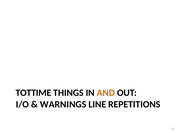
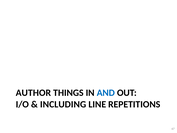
TOTTIME: TOTTIME -> AUTHOR (33, 93)
AND colour: orange -> blue (106, 93)
WARNINGS: WARNINGS -> INCLUDING (63, 104)
